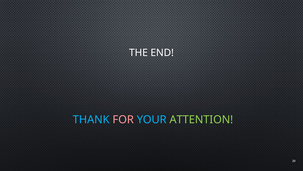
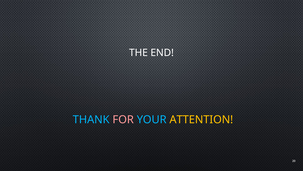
ATTENTION colour: light green -> yellow (201, 119)
